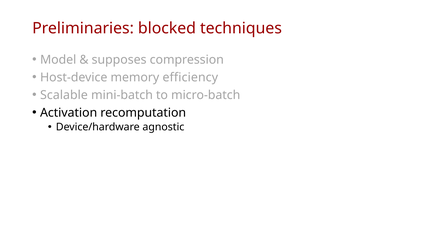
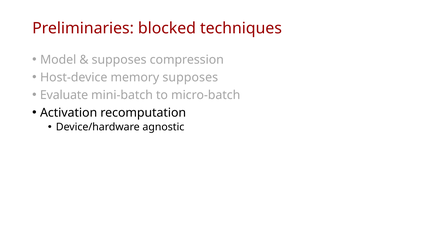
memory efficiency: efficiency -> supposes (190, 77)
Scalable: Scalable -> Evaluate (64, 95)
